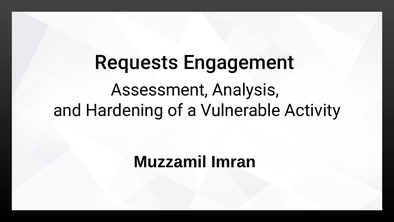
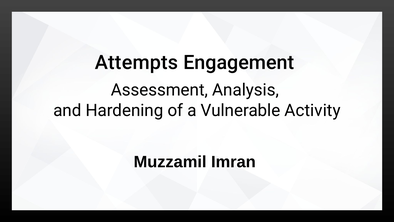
Requests: Requests -> Attempts (136, 63)
